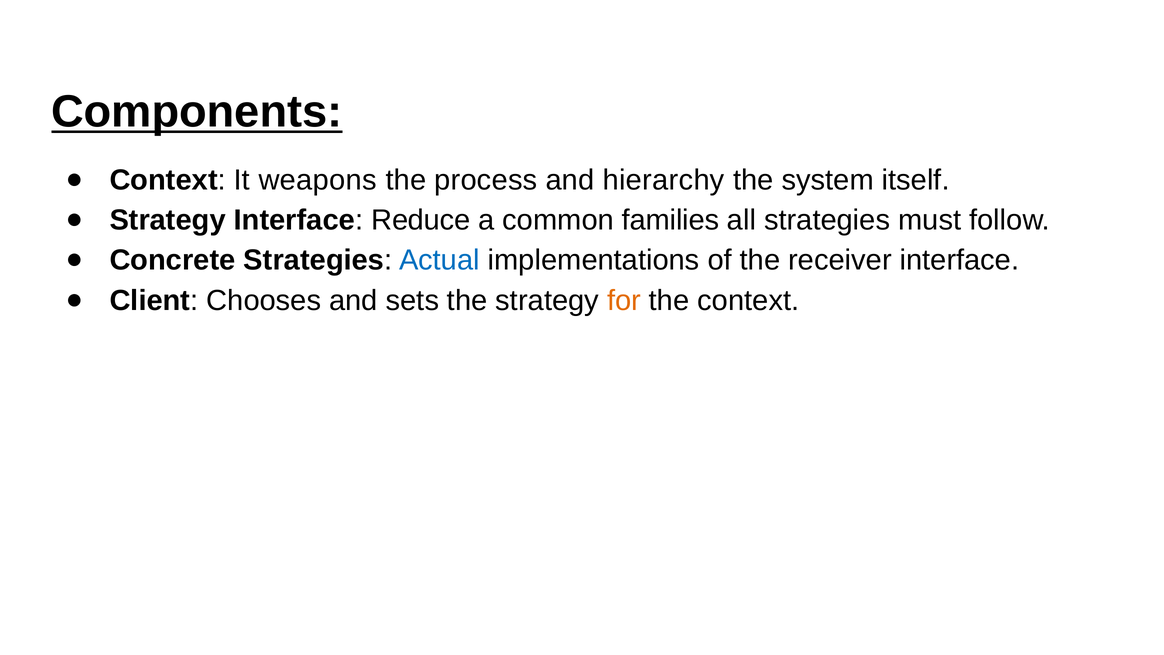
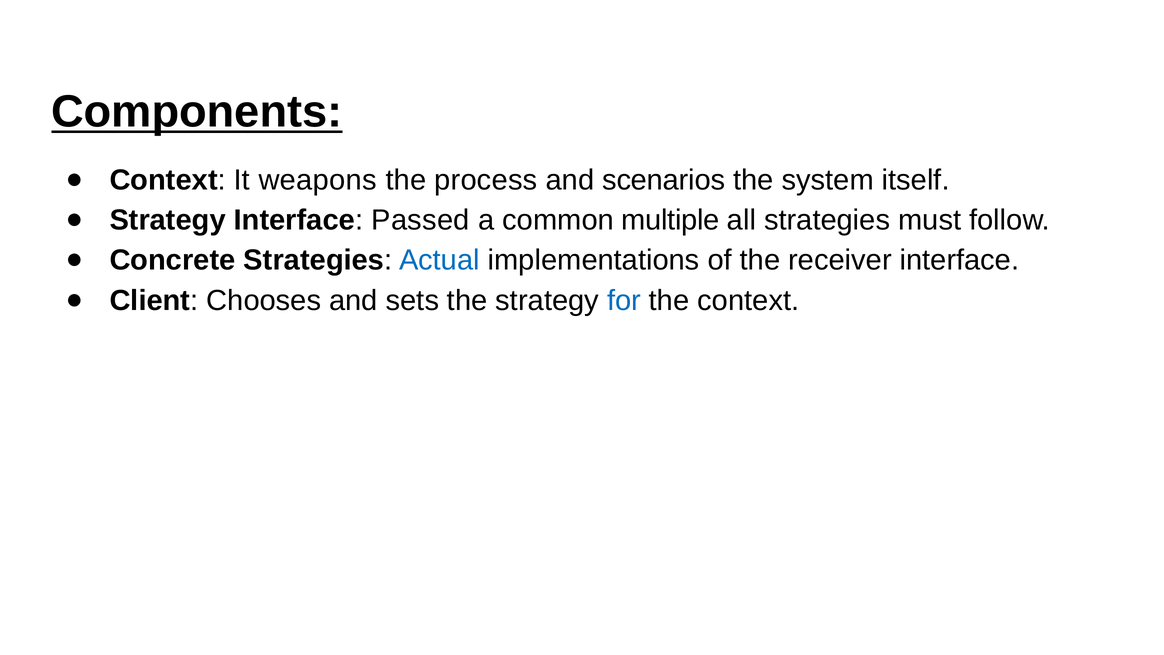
hierarchy: hierarchy -> scenarios (664, 180)
Reduce: Reduce -> Passed (421, 220)
families: families -> multiple (671, 220)
for colour: orange -> blue (624, 300)
